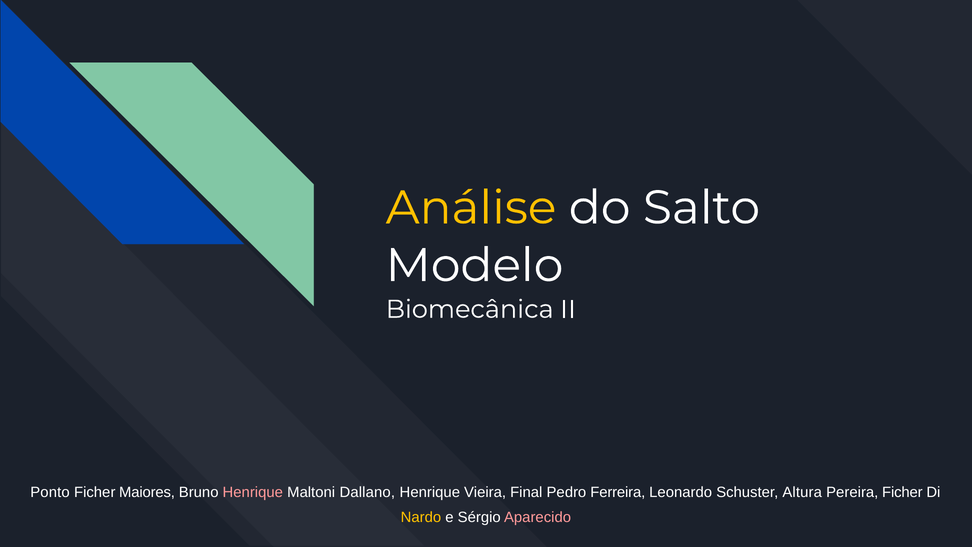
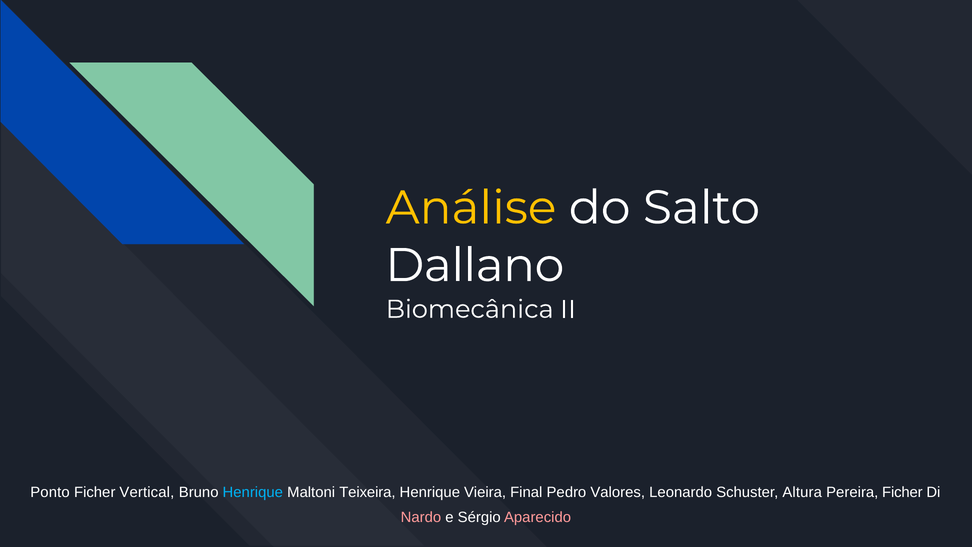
Modelo: Modelo -> Dallano (475, 265)
Maiores: Maiores -> Vertical (147, 492)
Henrique colour: pink -> light blue (253, 492)
Dallano: Dallano -> Teixeira (367, 492)
Ferreira: Ferreira -> Valores (618, 492)
Nardo colour: yellow -> pink (421, 517)
